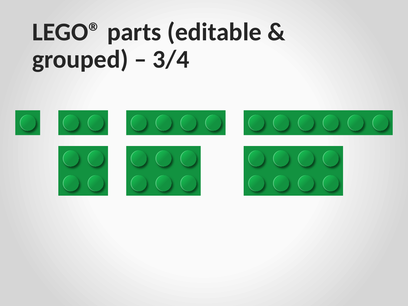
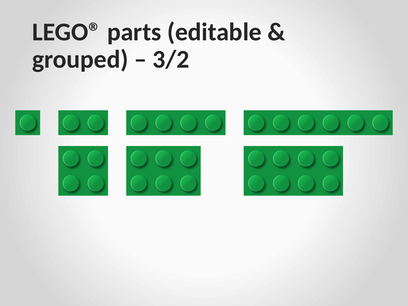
3/4: 3/4 -> 3/2 (171, 59)
